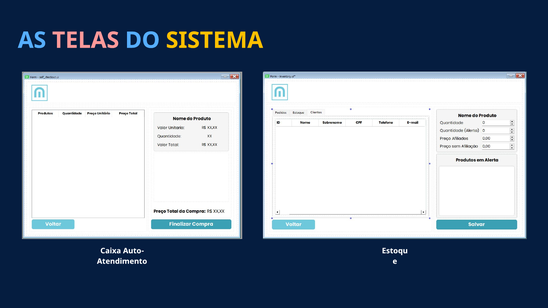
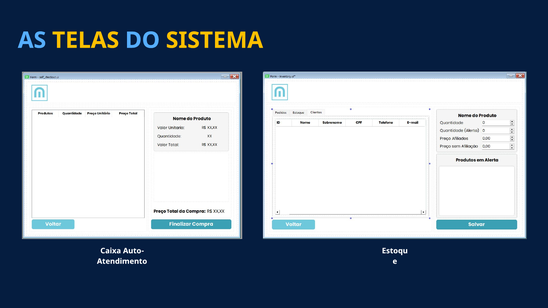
TELAS colour: pink -> yellow (86, 40)
